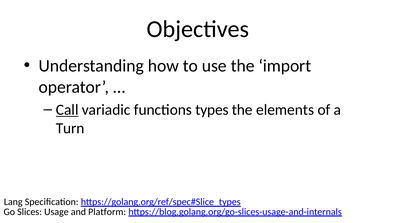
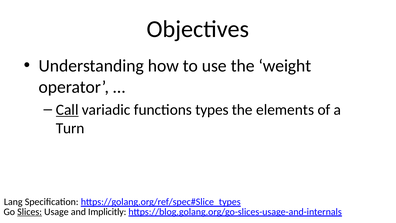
import: import -> weight (285, 66)
Slices underline: none -> present (30, 212)
Platform: Platform -> Implicitly (107, 212)
